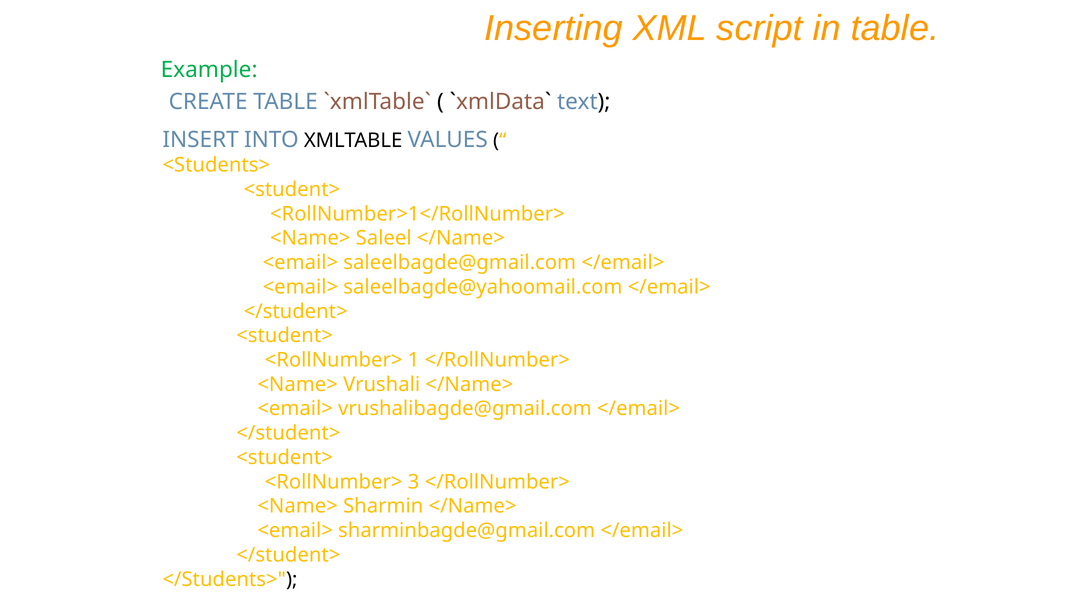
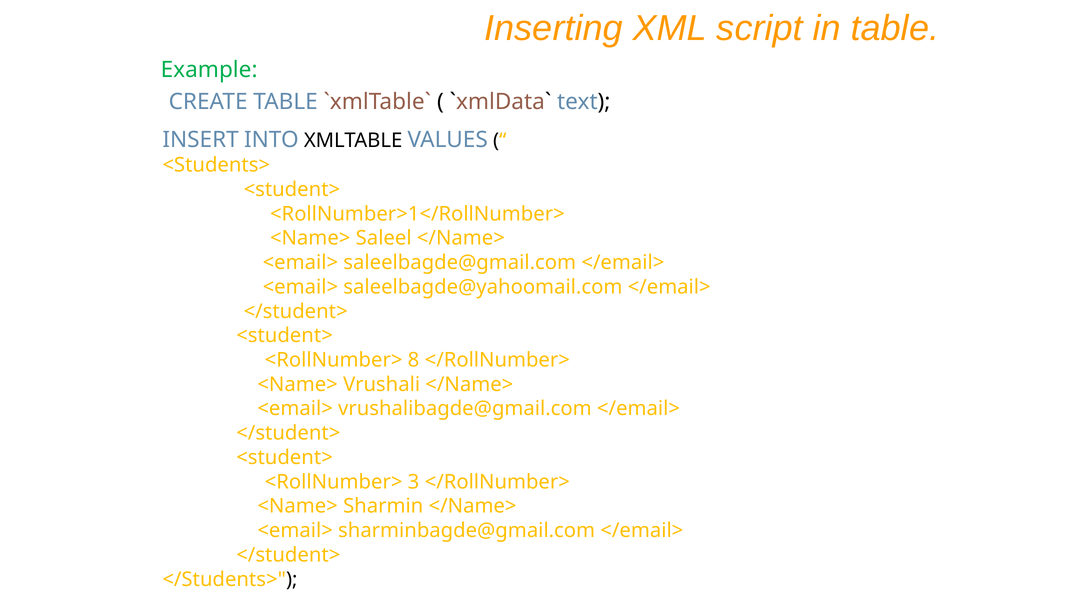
1: 1 -> 8 (414, 360)
